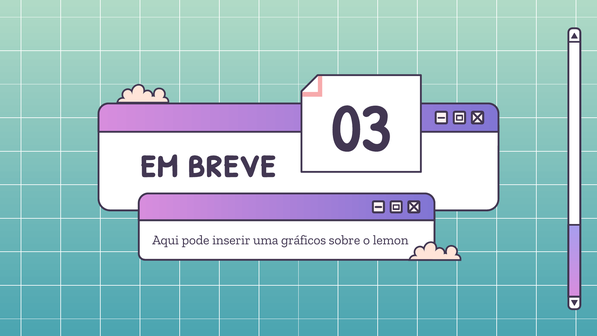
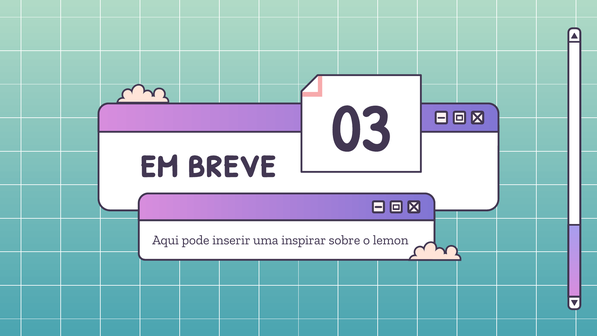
gráficos: gráficos -> inspirar (304, 240)
